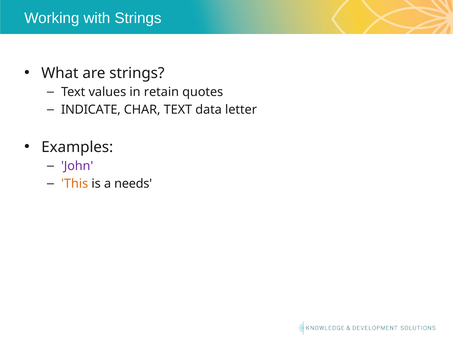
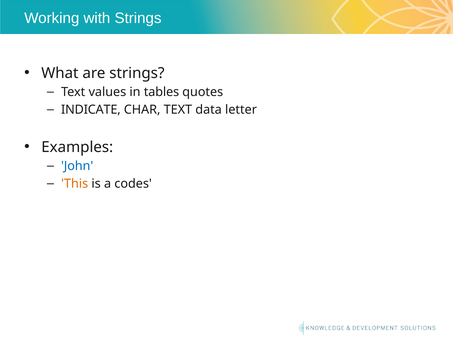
retain: retain -> tables (161, 92)
John colour: purple -> blue (77, 166)
needs: needs -> codes (133, 184)
